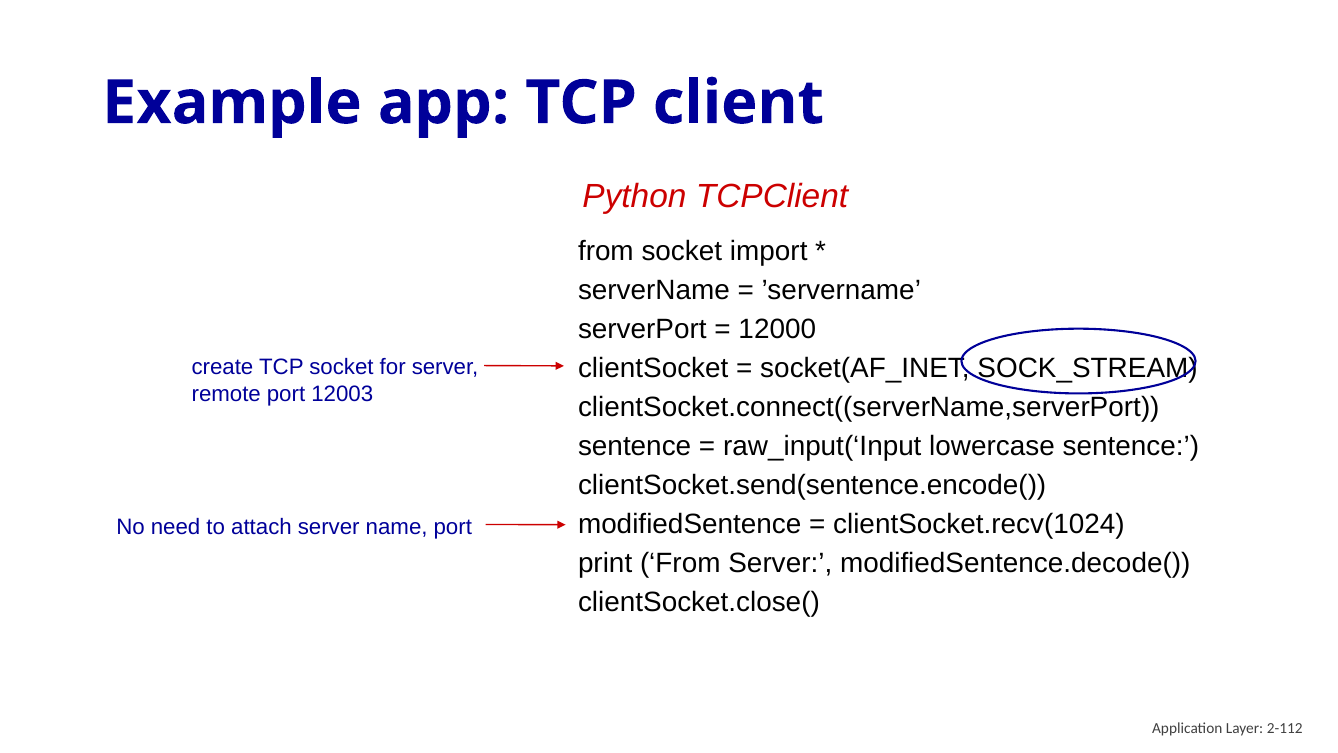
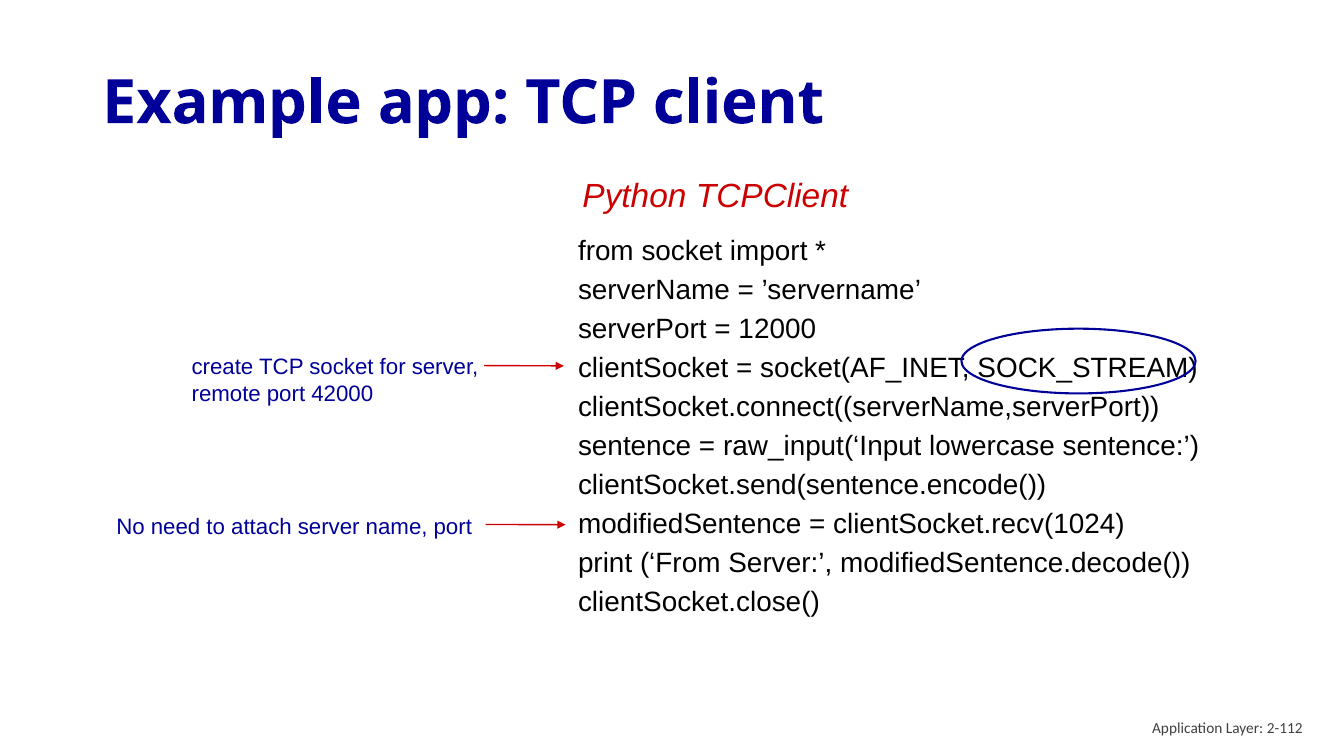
12003: 12003 -> 42000 (342, 394)
